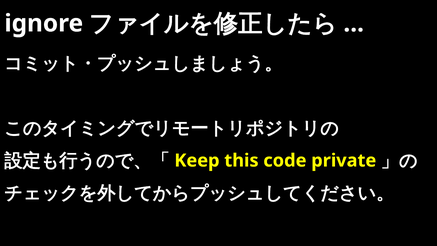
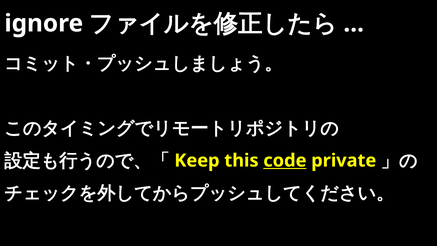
code underline: none -> present (285, 160)
